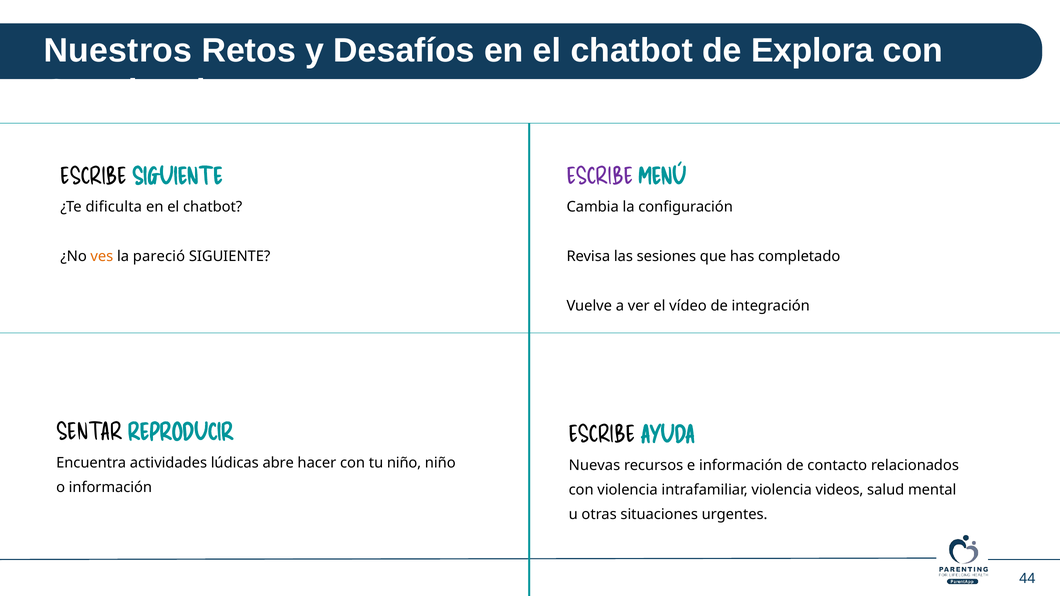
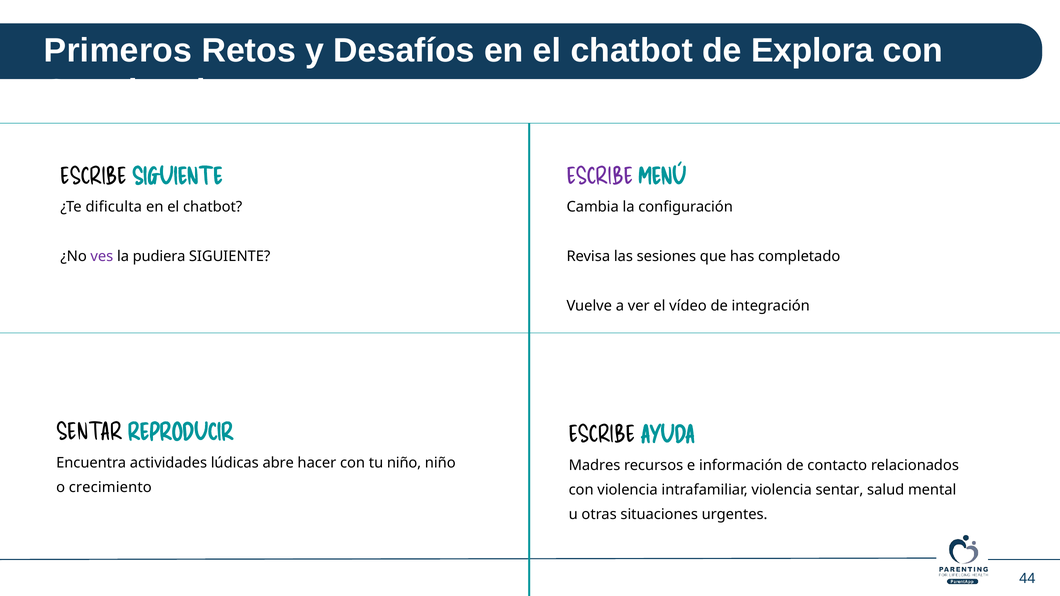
Nuestros: Nuestros -> Primeros (118, 51)
ves colour: orange -> purple (102, 257)
pareció: pareció -> pudiera (159, 257)
Nuevas: Nuevas -> Madres (595, 465)
o información: información -> crecimiento (110, 488)
violencia videos: videos -> sentar (839, 490)
